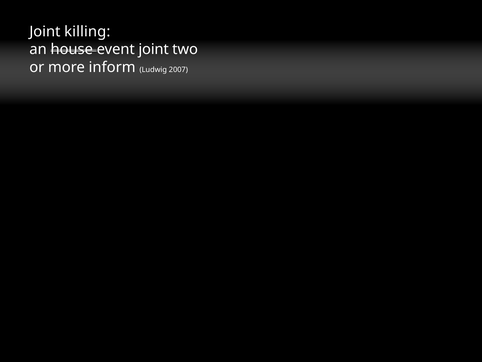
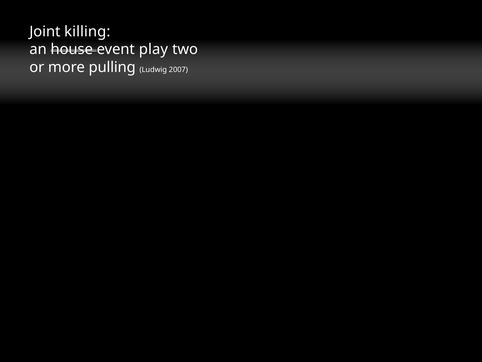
event joint: joint -> play (153, 49)
inform: inform -> pulling (112, 67)
